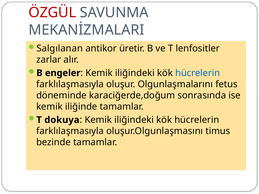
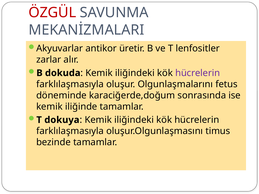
Salgılanan: Salgılanan -> Akyuvarlar (60, 49)
engeler: engeler -> dokuda (63, 73)
hücrelerin colour: blue -> purple (198, 73)
